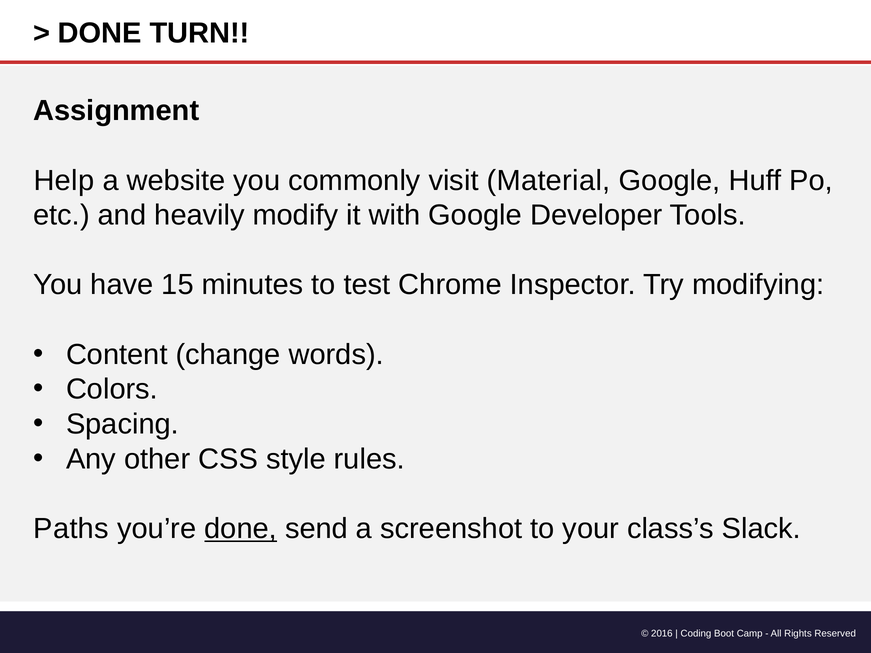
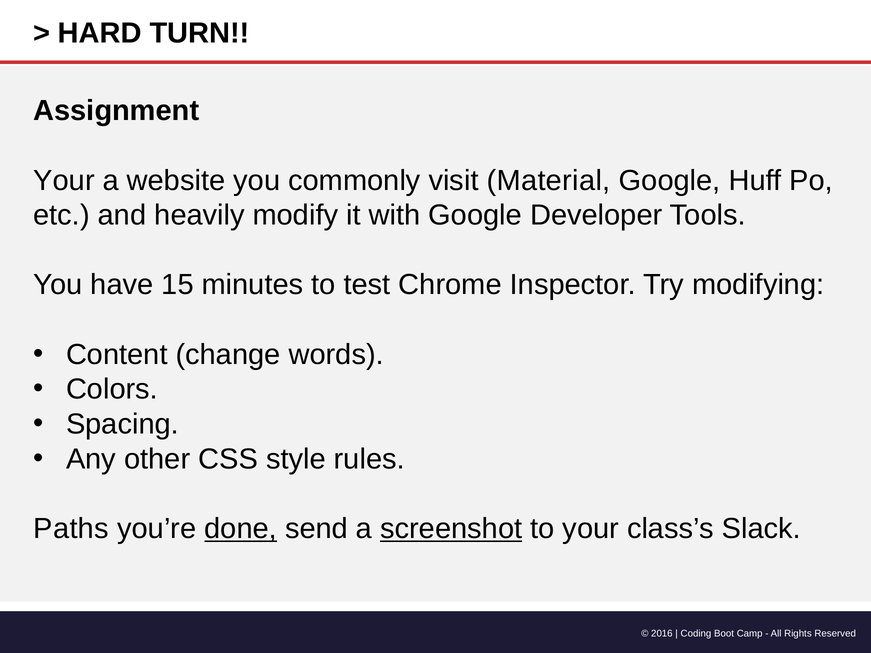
DONE: DONE -> HARD (100, 33)
Help: Help -> Your (64, 180)
screenshot underline: none -> present (451, 529)
